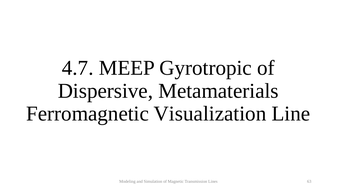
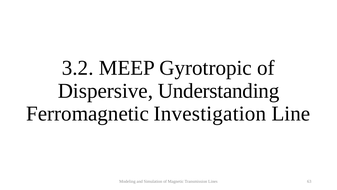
4.7: 4.7 -> 3.2 (78, 68)
Metamaterials: Metamaterials -> Understanding (219, 91)
Visualization: Visualization -> Investigation (210, 113)
